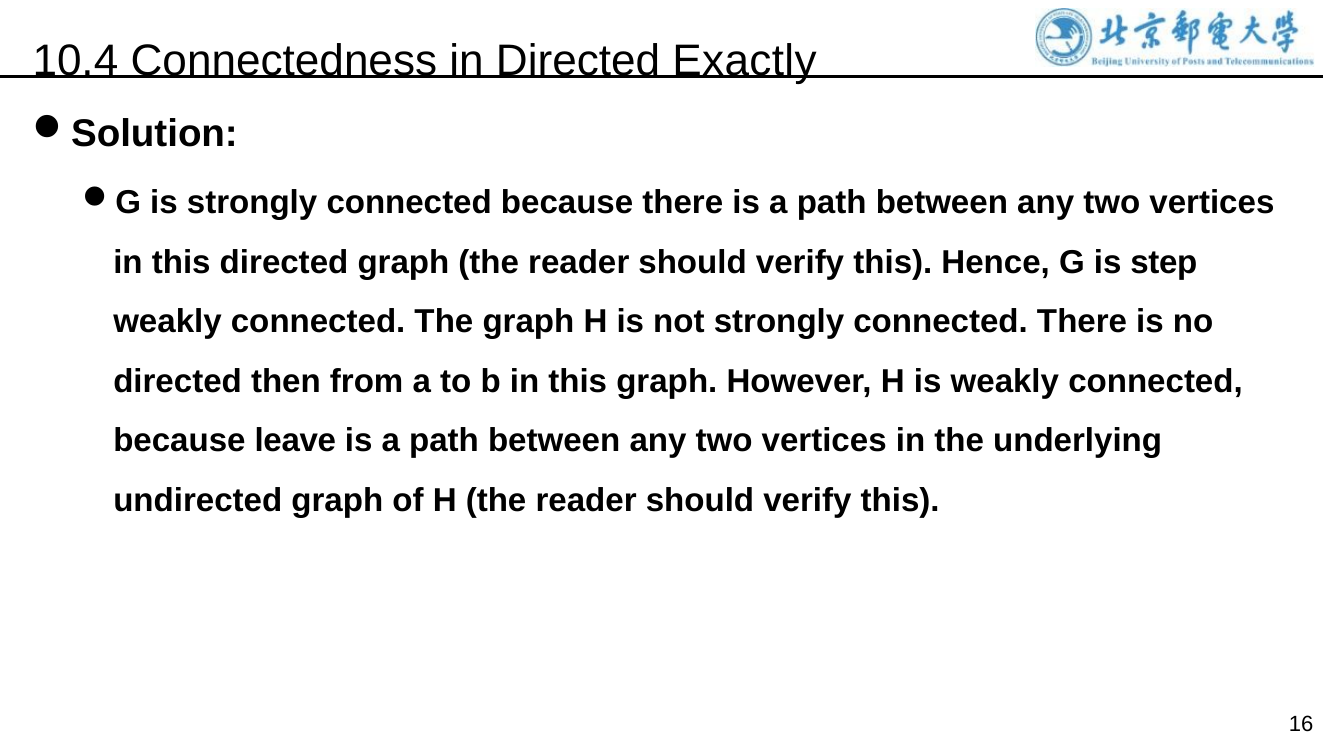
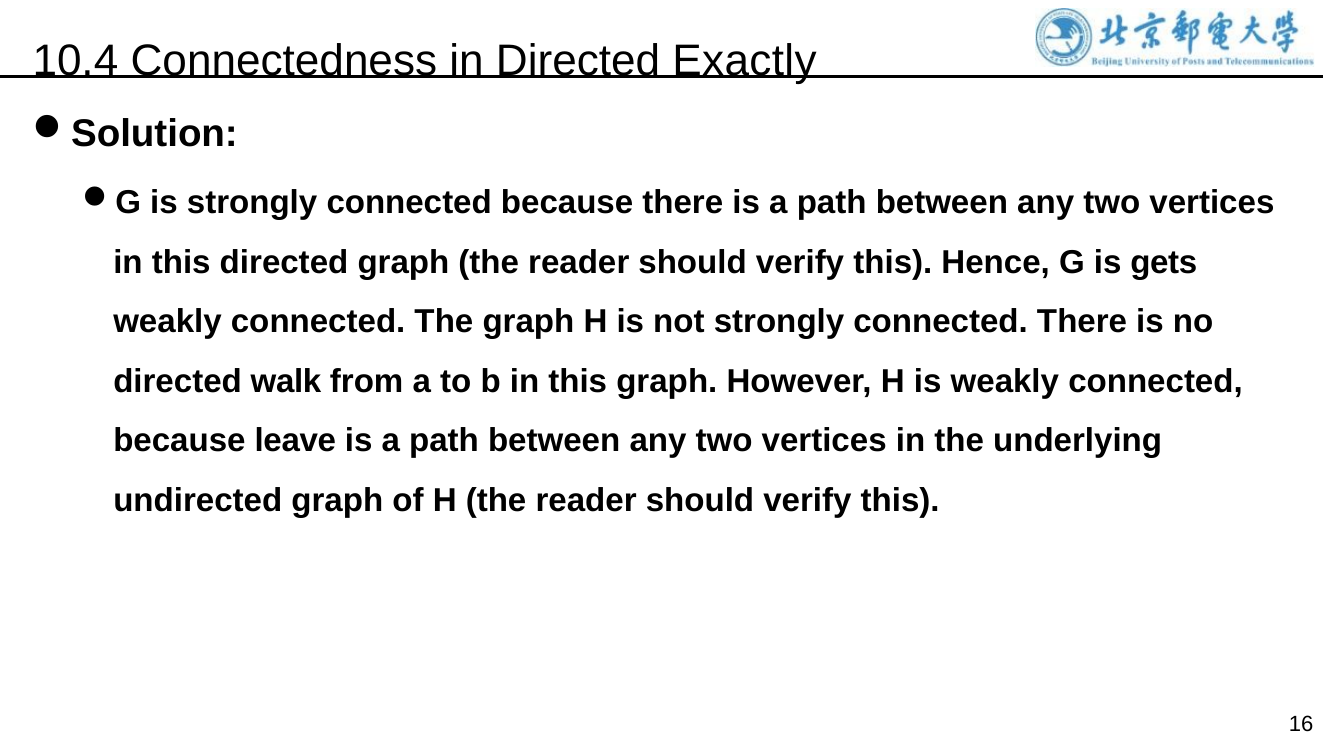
step: step -> gets (1164, 262)
then: then -> walk (286, 381)
